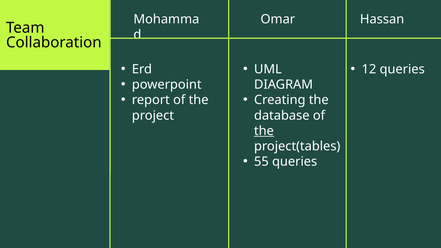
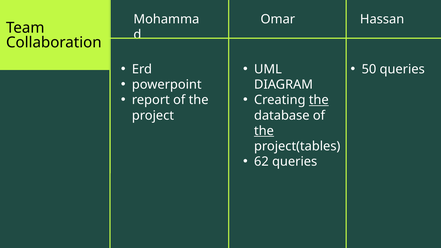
12: 12 -> 50 (369, 69)
the underline: none -> present (319, 100)
55: 55 -> 62 (261, 162)
